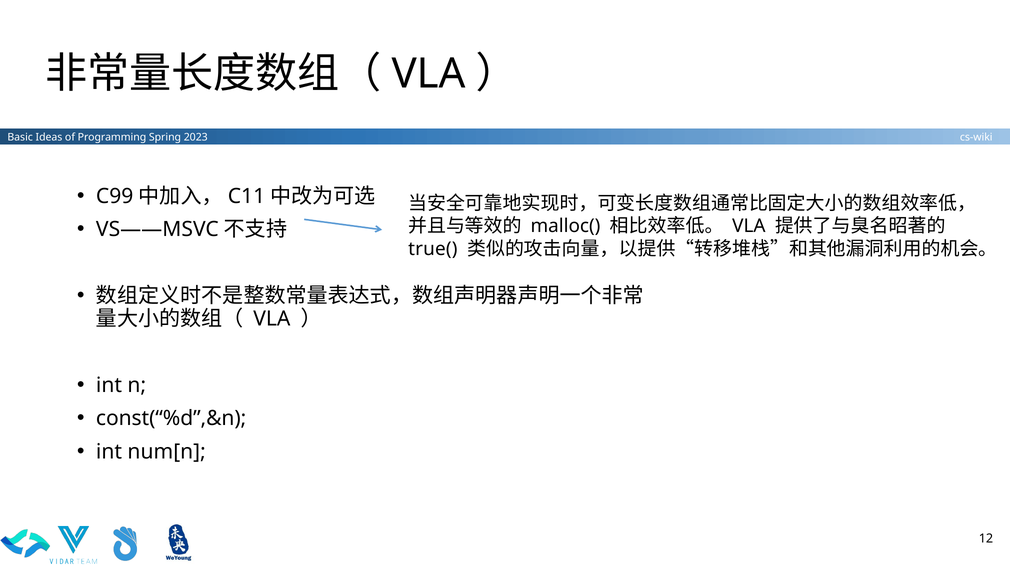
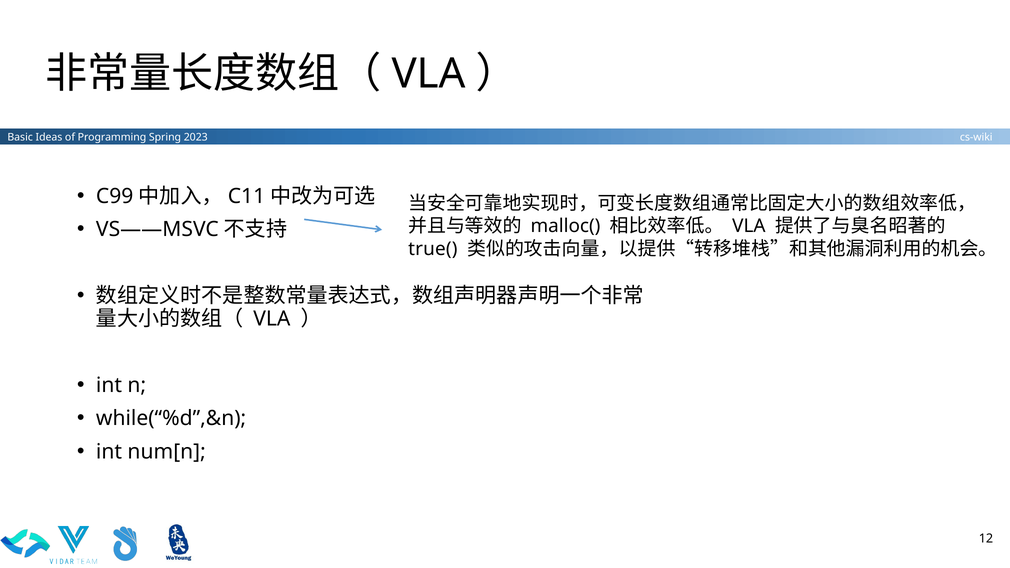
const(“%d”,&n: const(“%d”,&n -> while(“%d”,&n (171, 418)
